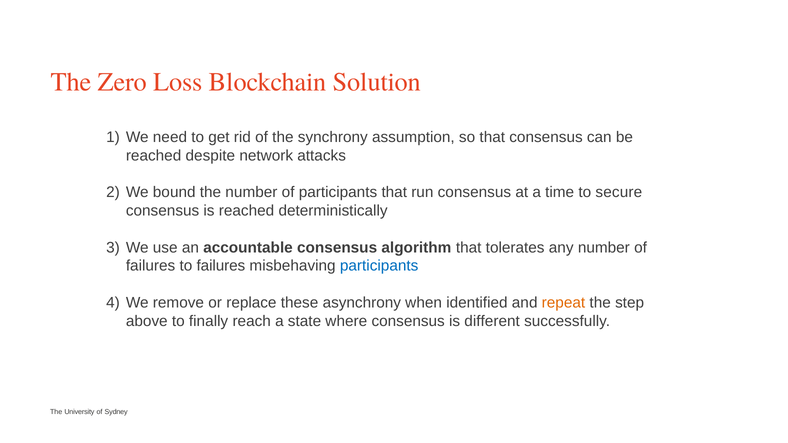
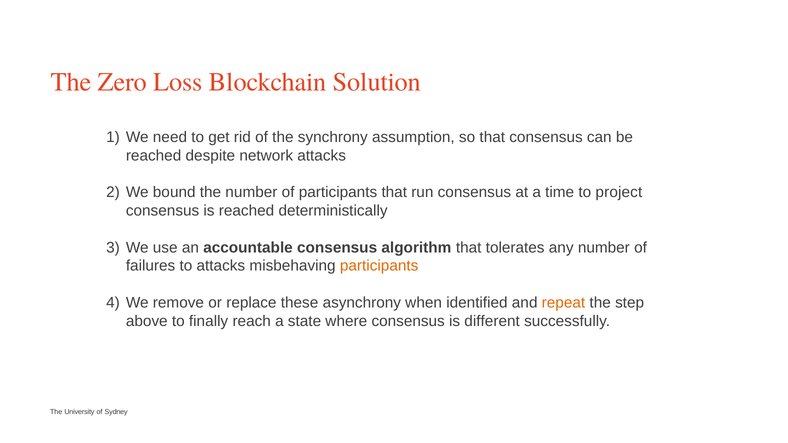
secure: secure -> project (619, 192)
to failures: failures -> attacks (221, 266)
participants colour: blue -> orange (379, 266)
